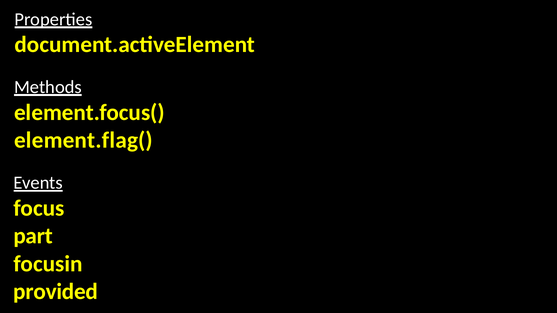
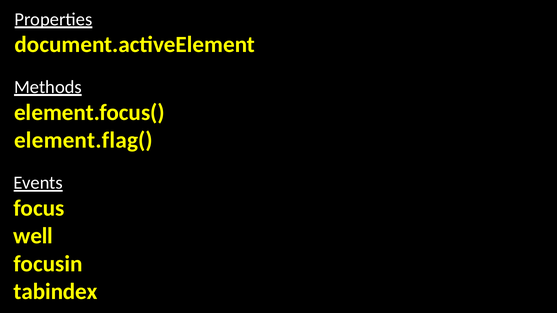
part: part -> well (33, 236)
provided: provided -> tabindex (56, 292)
